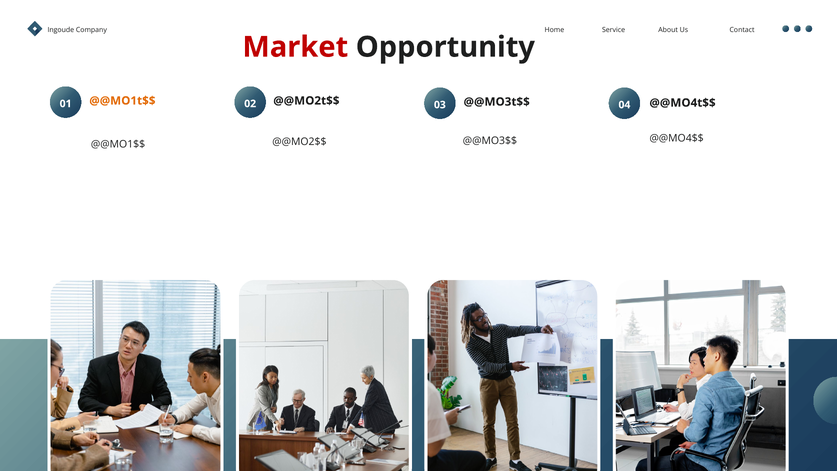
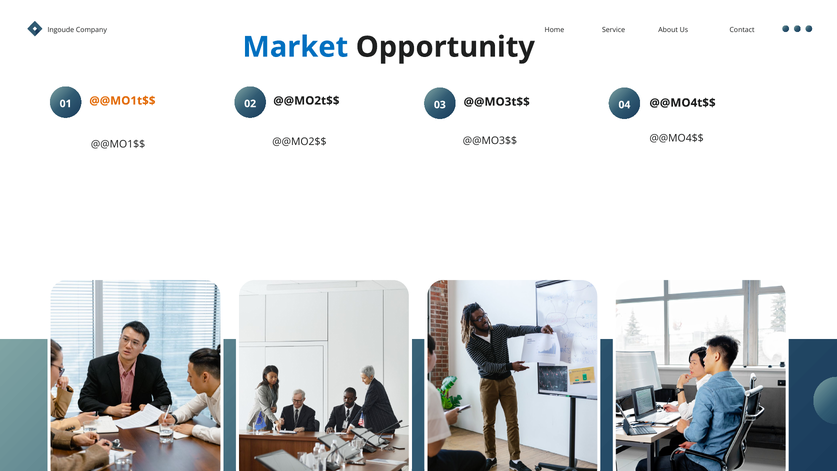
Market colour: red -> blue (295, 47)
